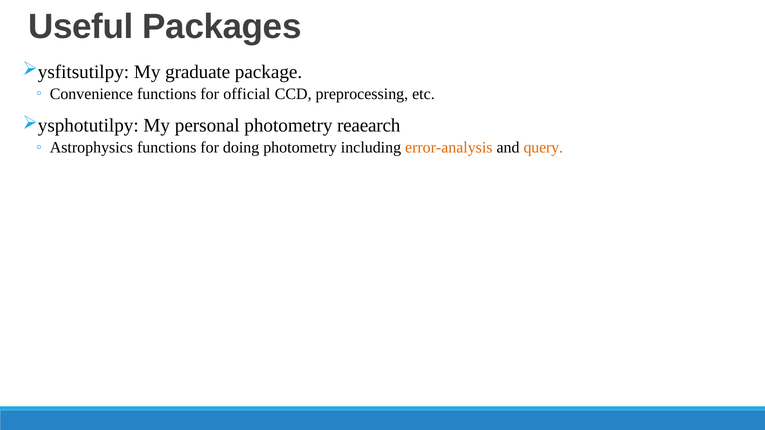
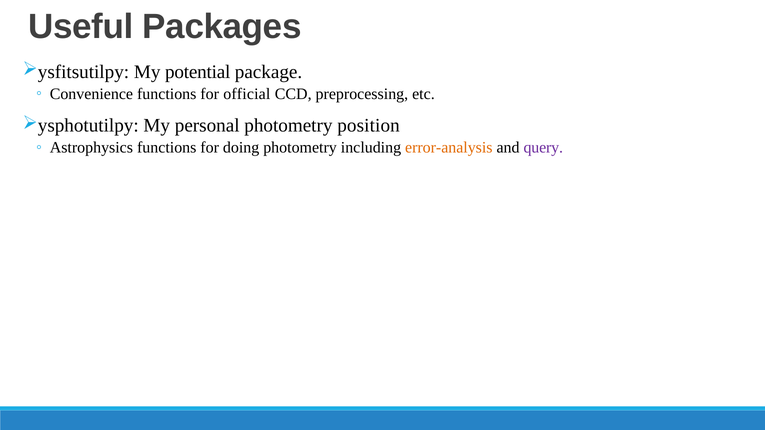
graduate: graduate -> potential (198, 72)
reaearch: reaearch -> position (369, 126)
query colour: orange -> purple (543, 148)
